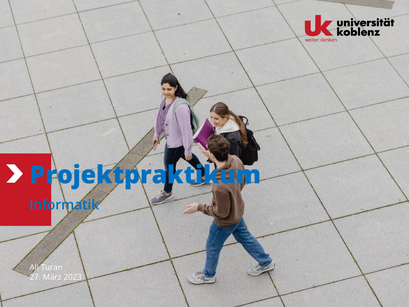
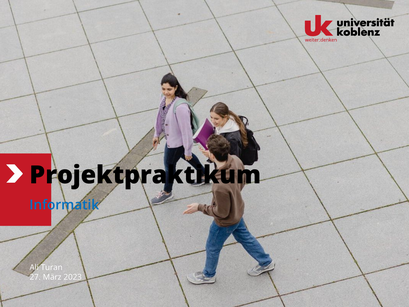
Projektpraktikum colour: blue -> black (145, 175)
